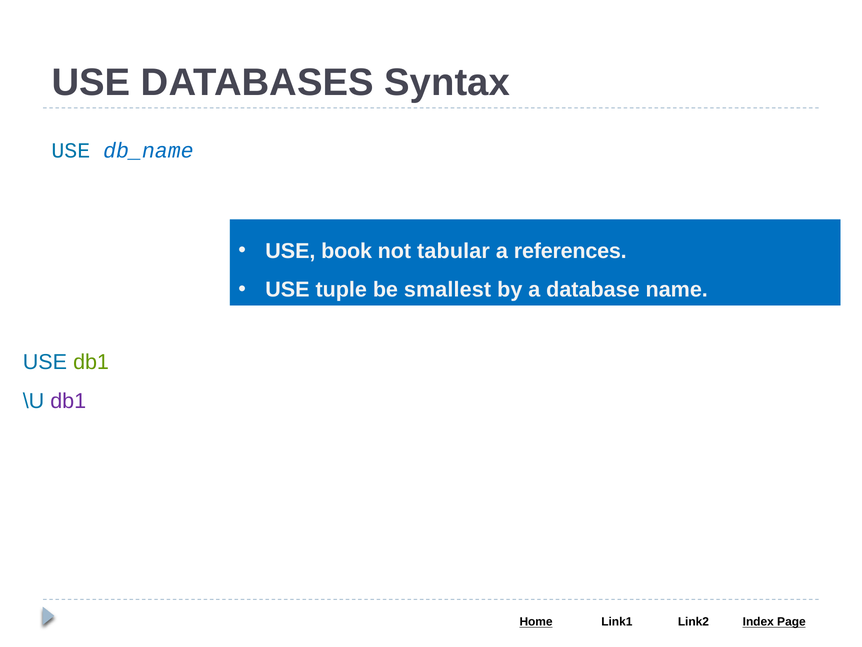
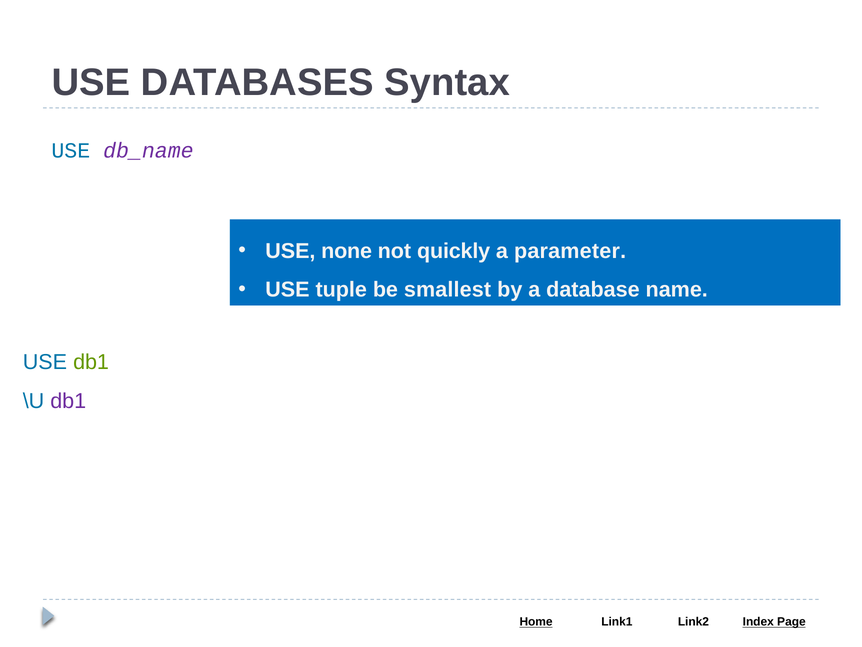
db_name colour: blue -> purple (148, 151)
book: book -> none (347, 251)
tabular: tabular -> quickly (454, 251)
references: references -> parameter (570, 251)
